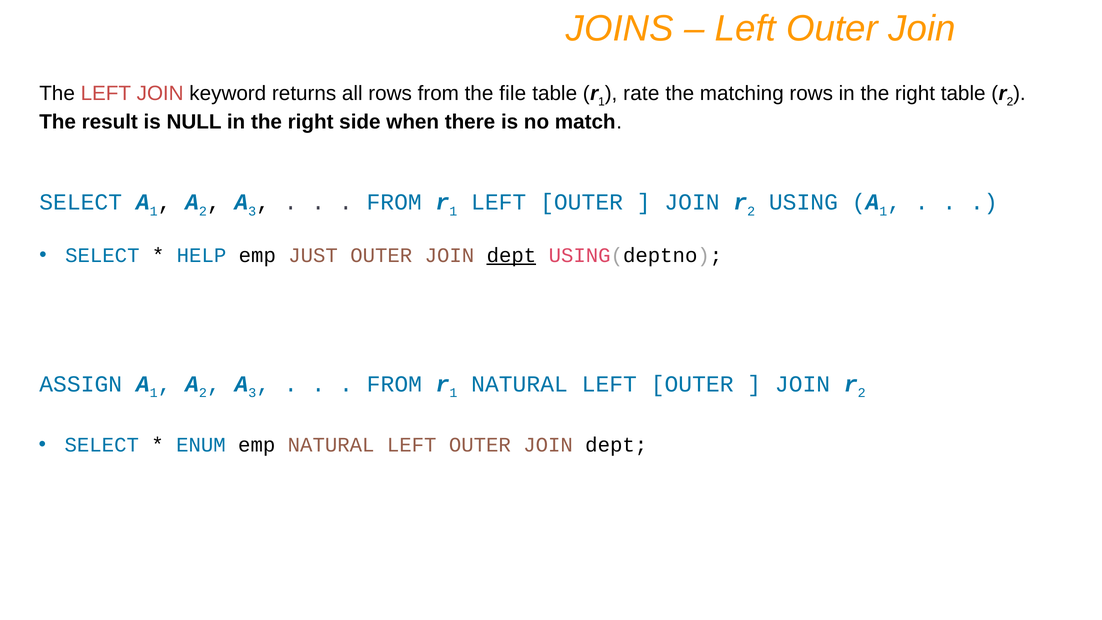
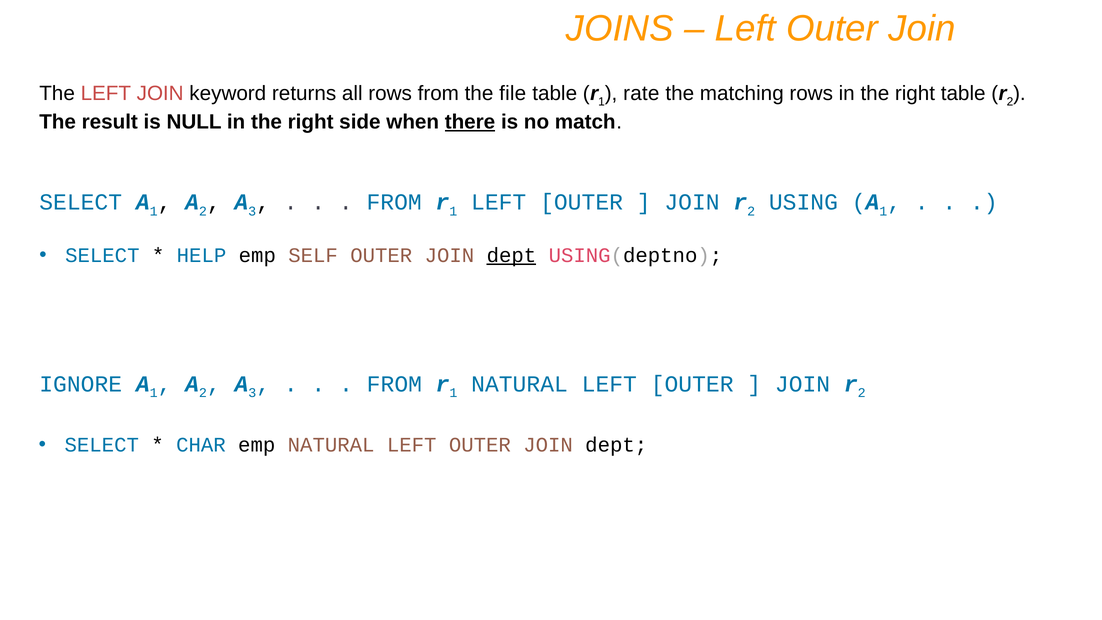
there underline: none -> present (470, 122)
JUST: JUST -> SELF (313, 255)
ASSIGN: ASSIGN -> IGNORE (81, 384)
ENUM: ENUM -> CHAR (201, 445)
